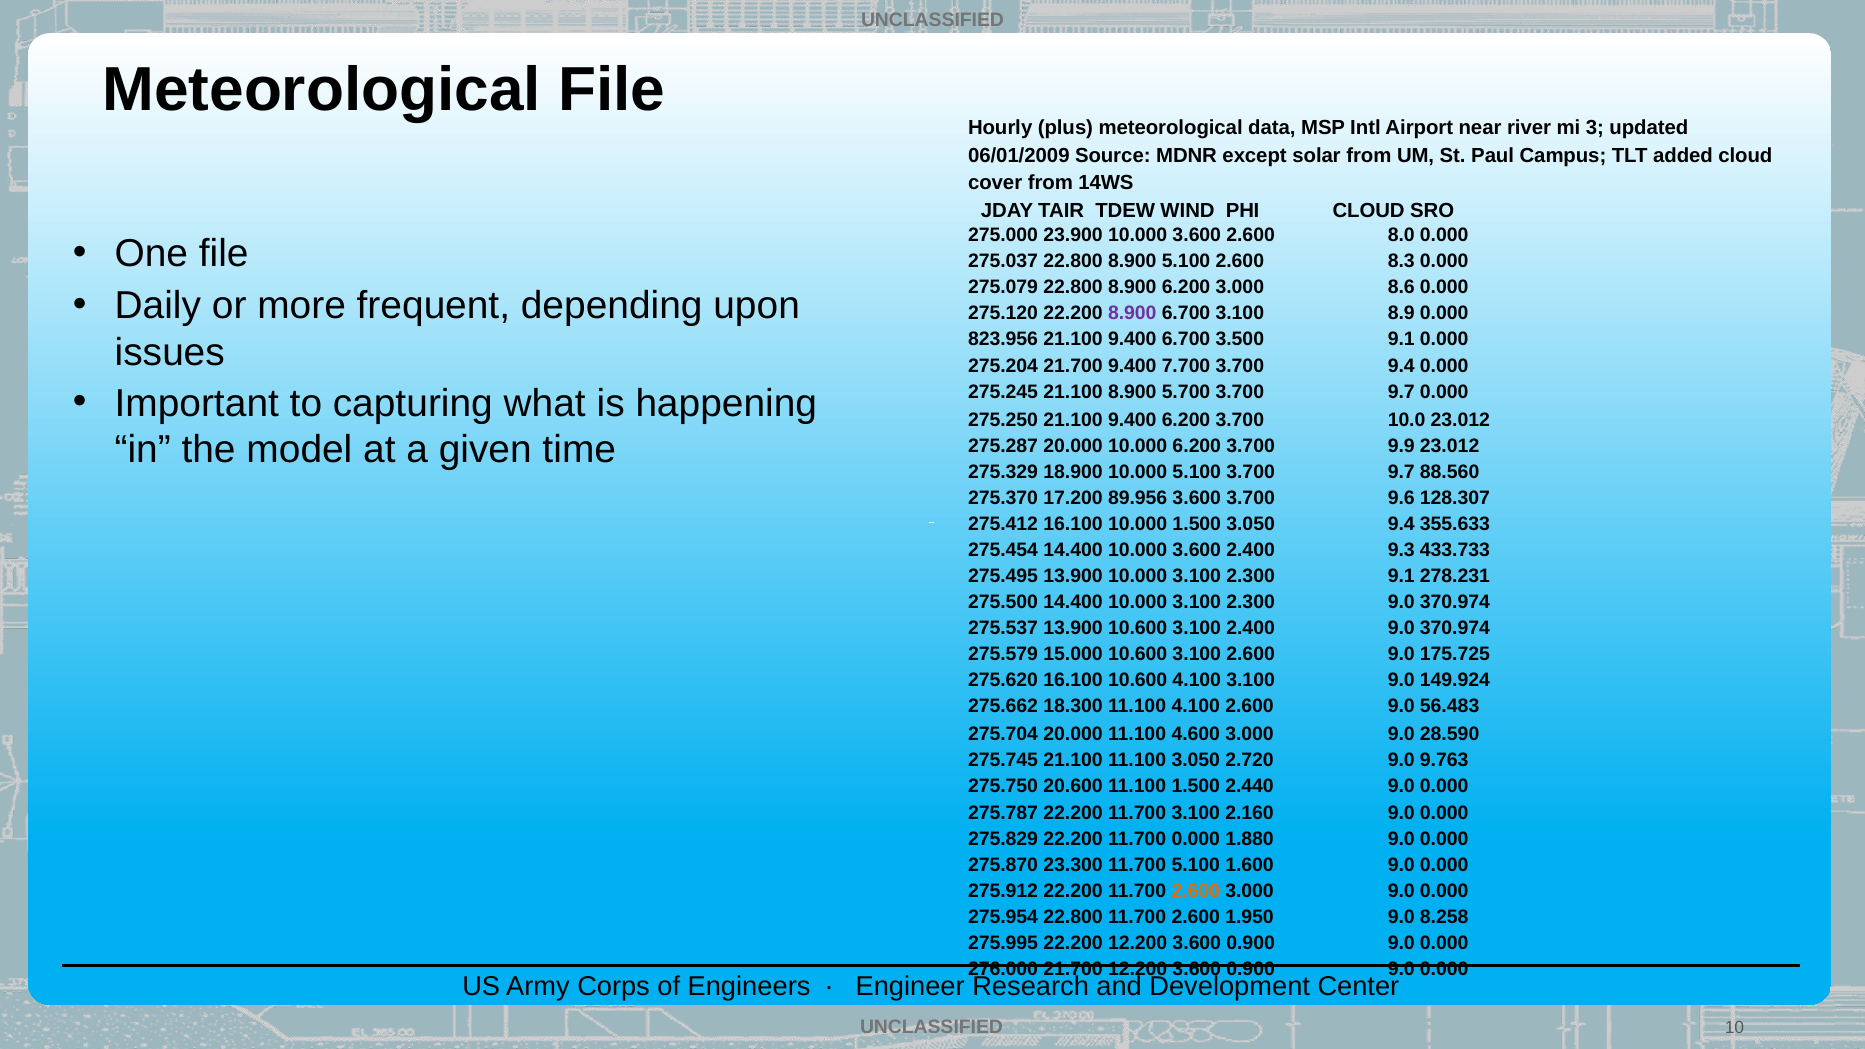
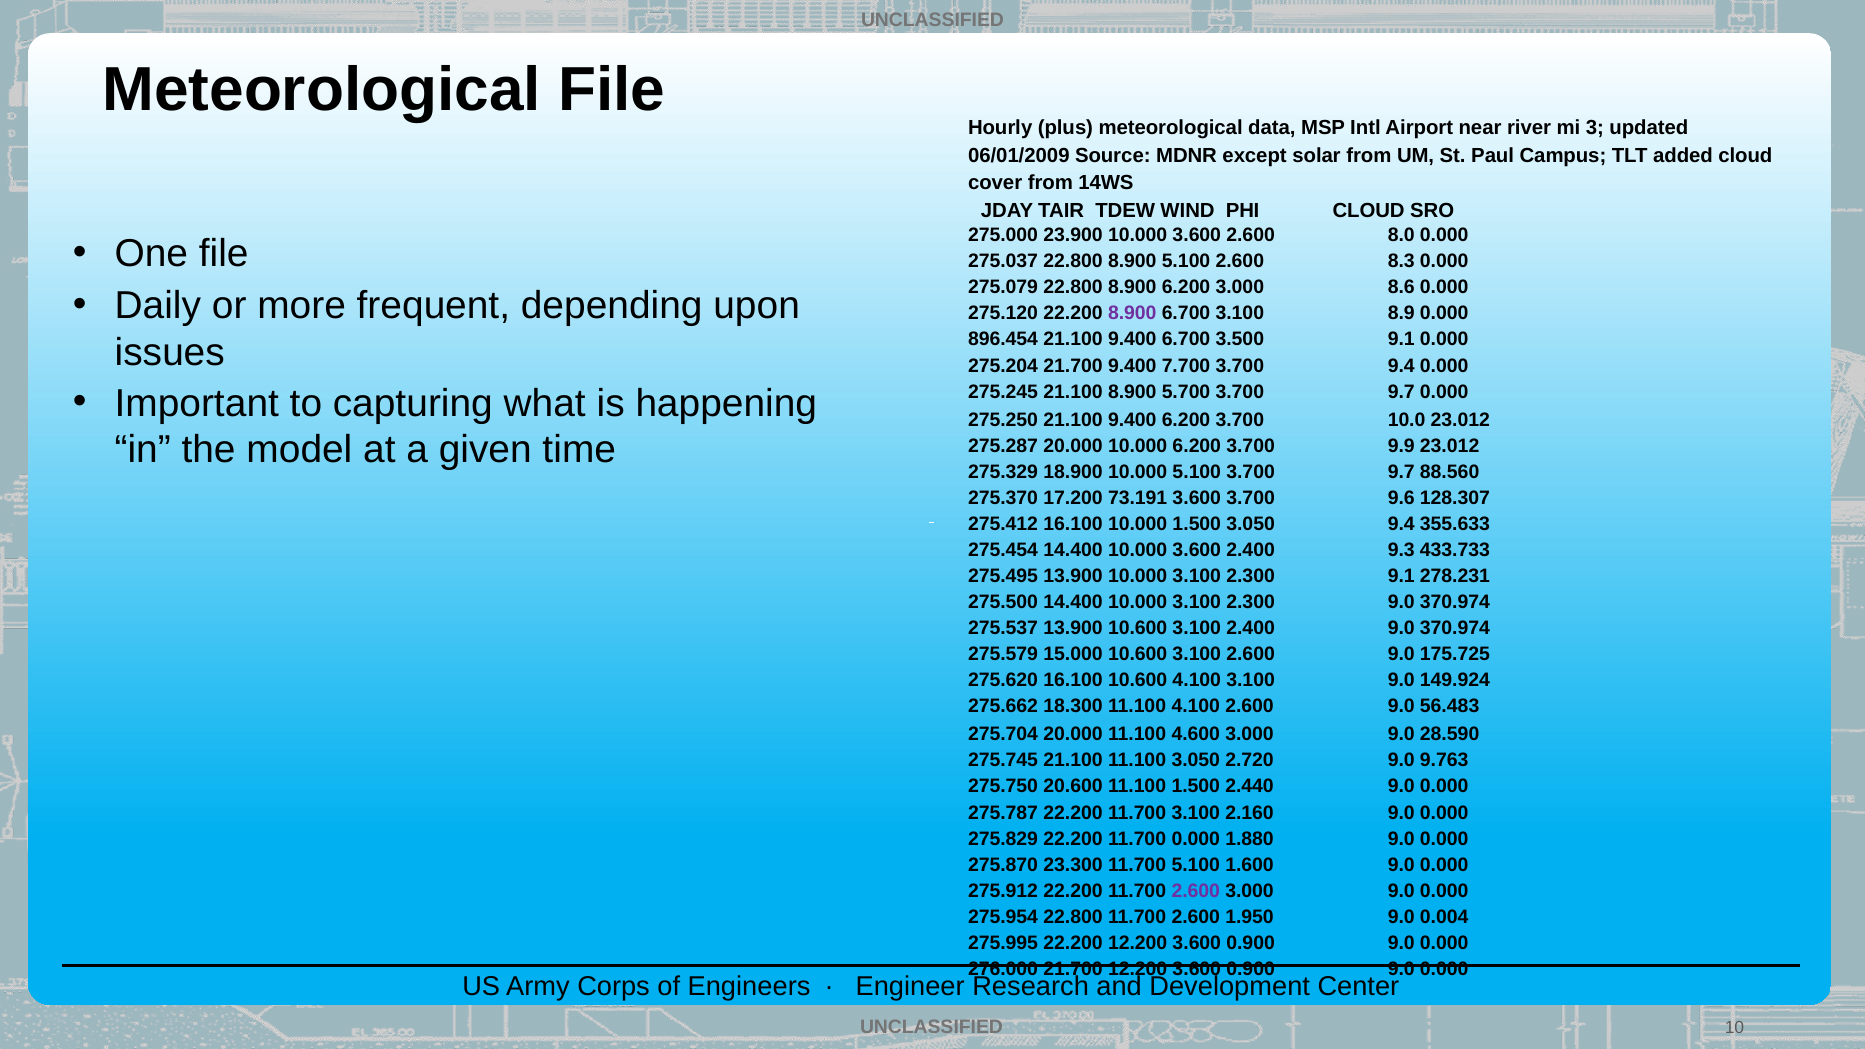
823.956: 823.956 -> 896.454 (1003, 340)
89.956: 89.956 -> 73.191 (1138, 498)
2.600 colour: orange -> purple (1196, 891)
8.258: 8.258 -> 0.004 (1444, 917)
